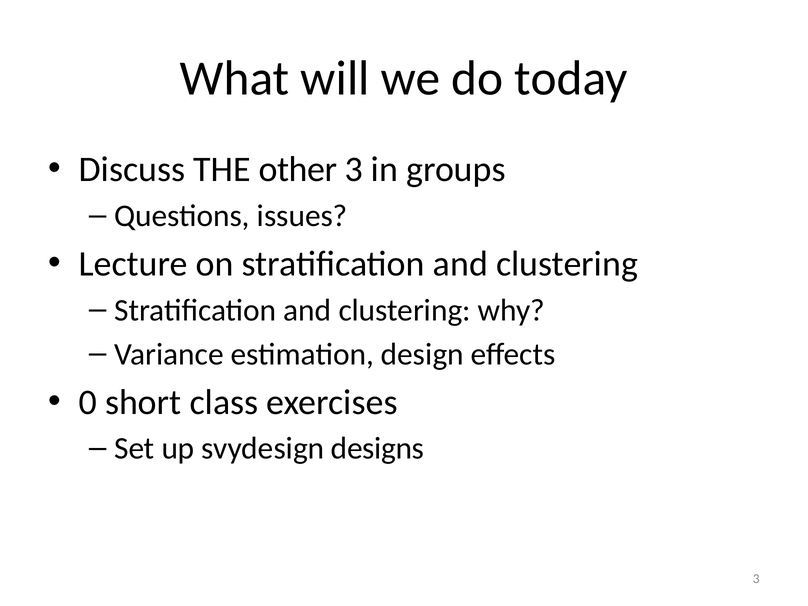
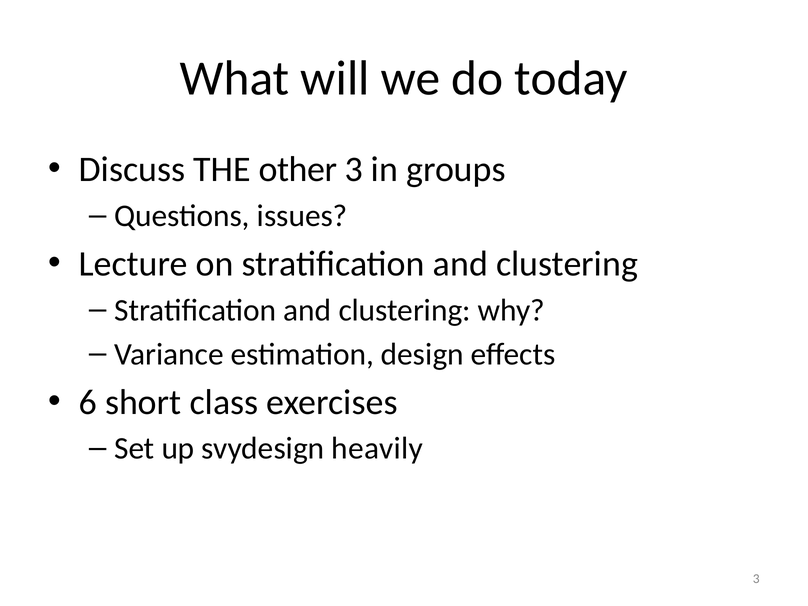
0: 0 -> 6 (88, 402)
designs: designs -> heavily (377, 449)
